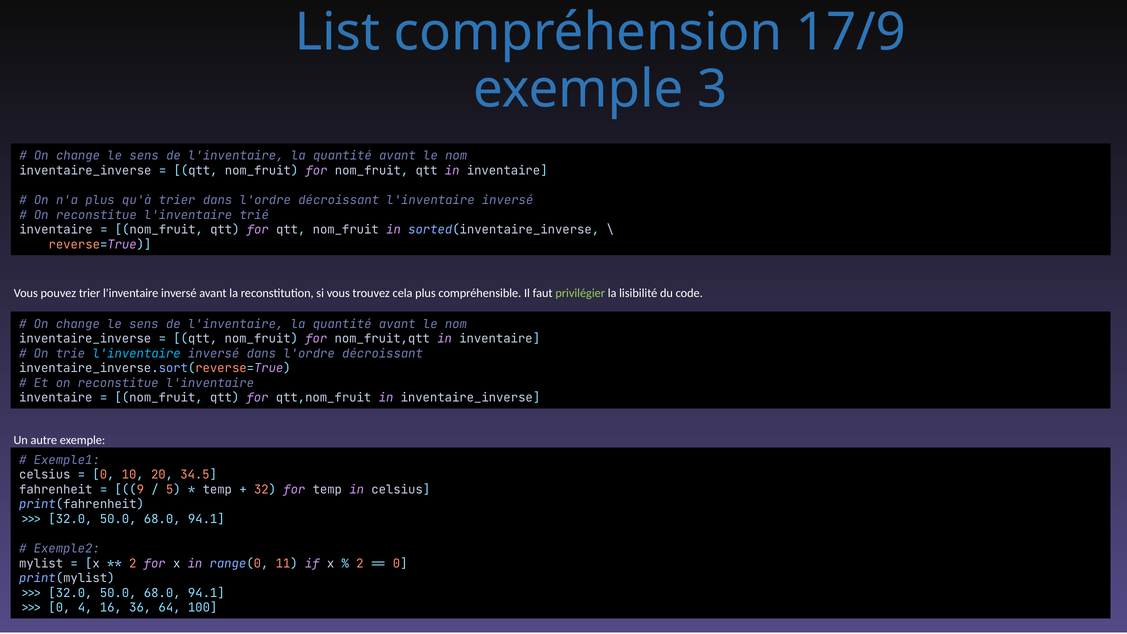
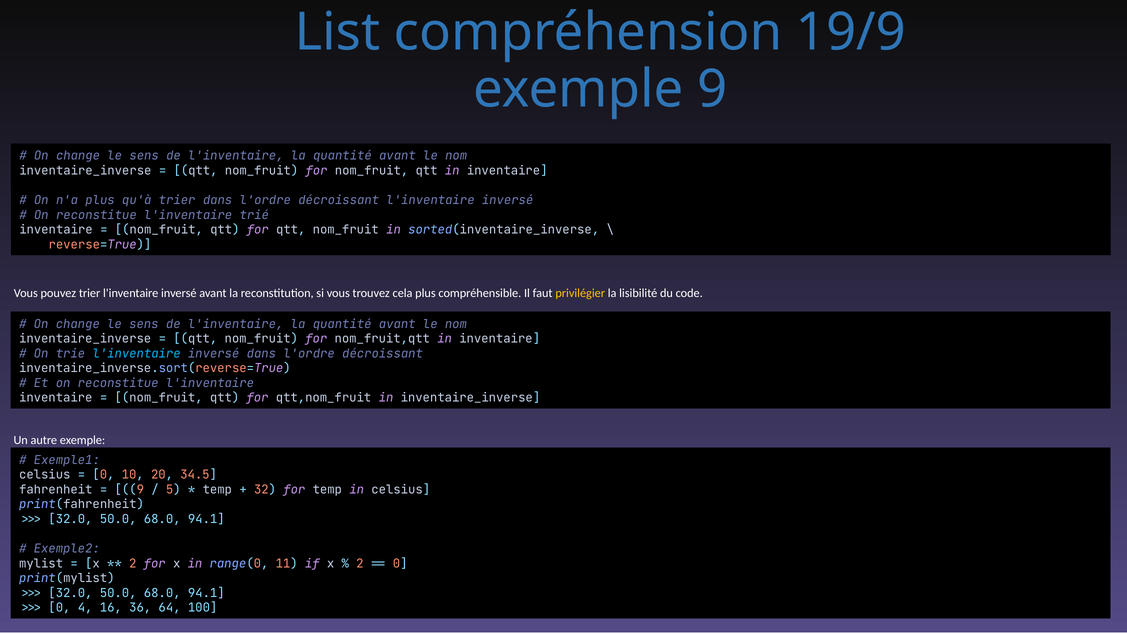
17/9: 17/9 -> 19/9 (851, 32)
exemple 3: 3 -> 9 (713, 89)
privilégier colour: light green -> yellow (580, 293)
